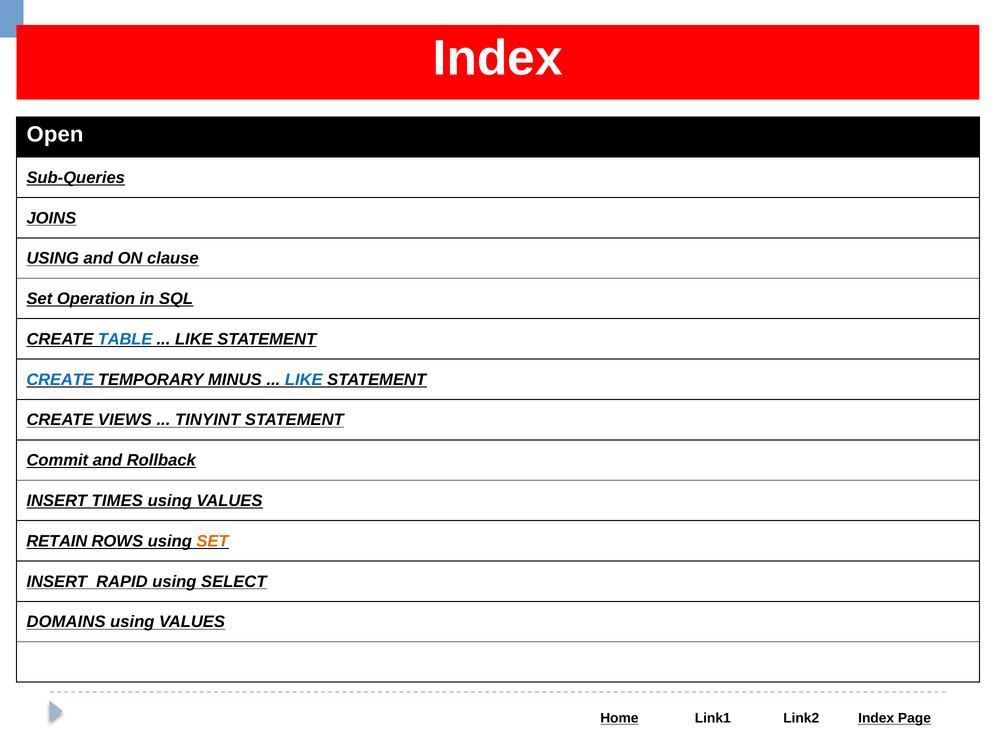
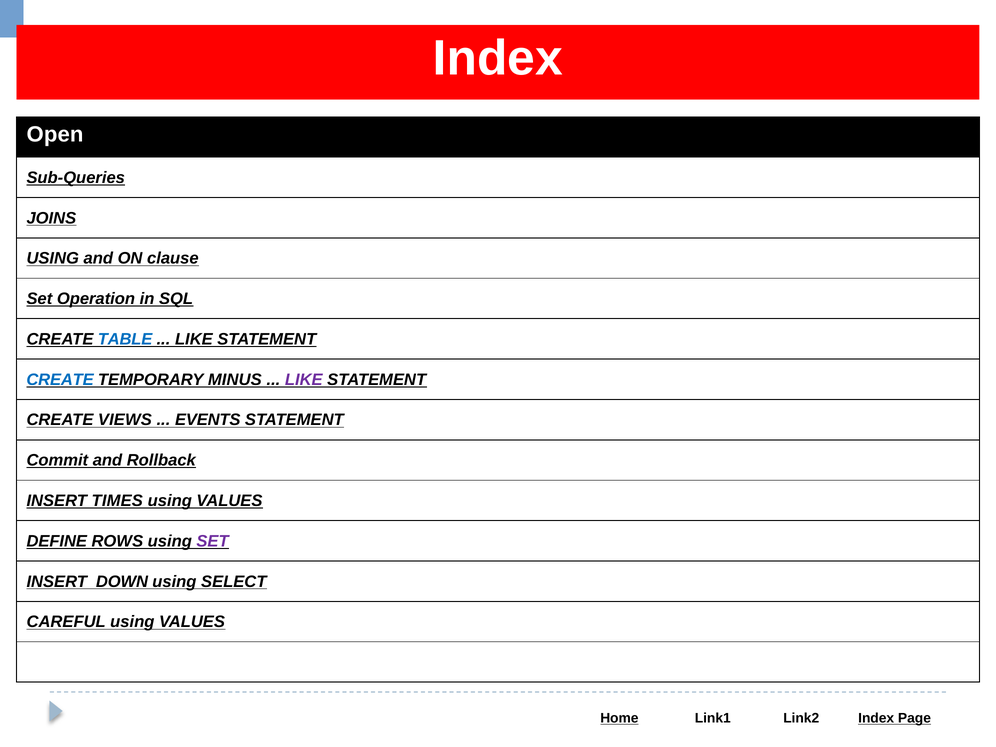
LIKE colour: blue -> purple (304, 380)
TINYINT: TINYINT -> EVENTS (208, 420)
RETAIN: RETAIN -> DEFINE (57, 541)
SET colour: orange -> purple (213, 541)
RAPID: RAPID -> DOWN (122, 582)
DOMAINS: DOMAINS -> CAREFUL (66, 622)
